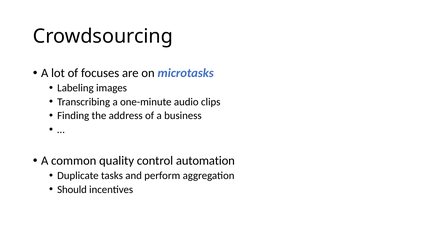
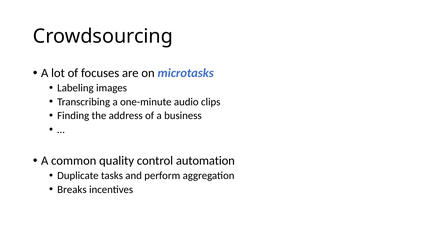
Should: Should -> Breaks (72, 189)
